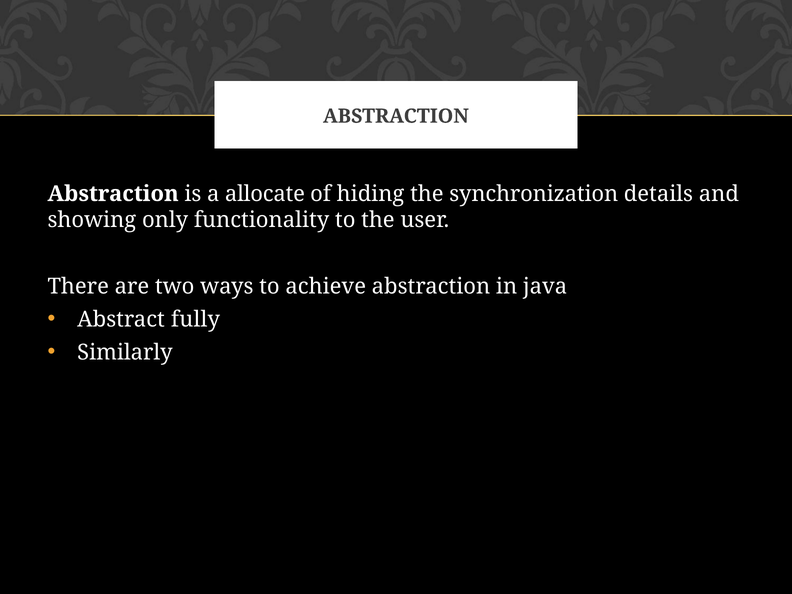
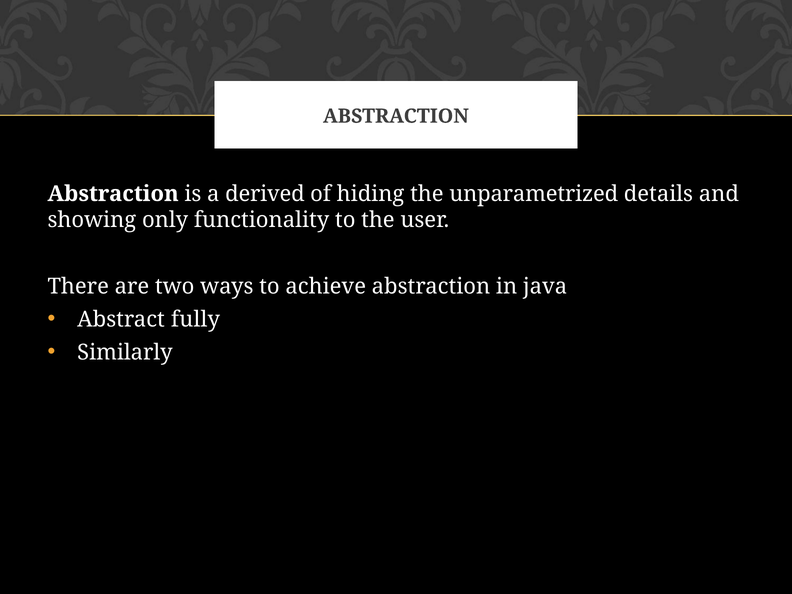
allocate: allocate -> derived (265, 194)
synchronization: synchronization -> unparametrized (534, 194)
